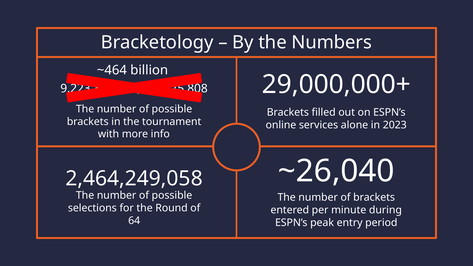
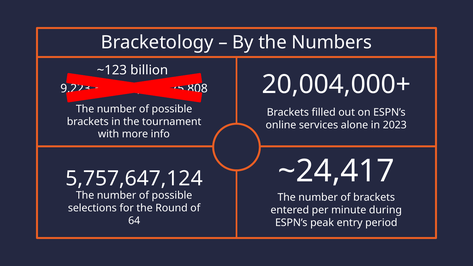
~464: ~464 -> ~123 (112, 70)
29,000,000+: 29,000,000+ -> 20,004,000+ (336, 85)
~26,040: ~26,040 -> ~24,417 (336, 171)
2,464,249,058: 2,464,249,058 -> 5,757,647,124 (134, 178)
